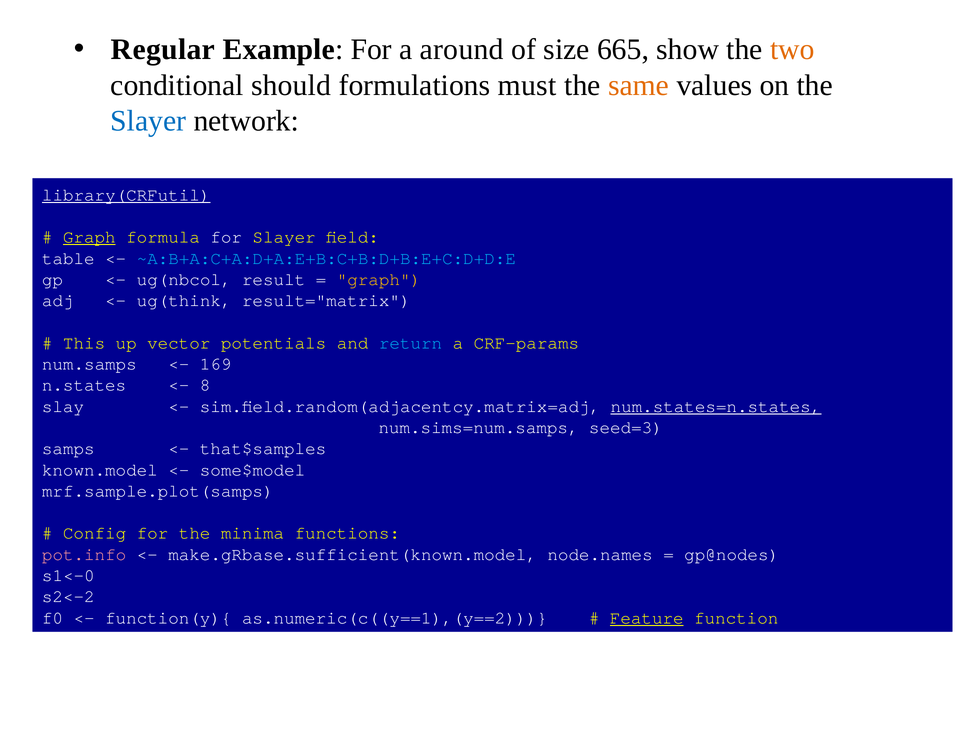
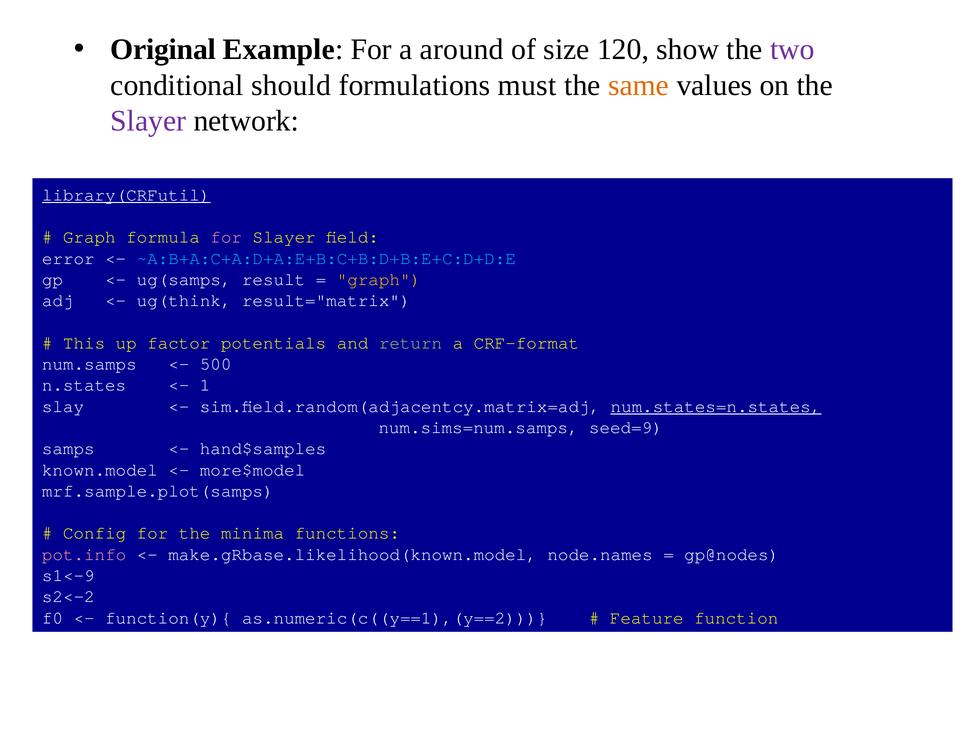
Regular: Regular -> Original (163, 50)
665: 665 -> 120 (623, 50)
two colour: orange -> purple (792, 50)
Slayer colour: blue -> purple (148, 121)
Graph underline: present -> none (89, 237)
for colour: white -> pink (226, 237)
table: table -> error (68, 258)
ug(nbcol: ug(nbcol -> ug(samps (184, 279)
vector: vector -> factor (179, 343)
return colour: light blue -> light green (411, 343)
CRF-params: CRF-params -> CRF-format (526, 343)
169: 169 -> 500 (216, 364)
8: 8 -> 1 (205, 385)
seed=3: seed=3 -> seed=9 (626, 427)
that$samples: that$samples -> hand$samples (263, 448)
some$model: some$model -> more$model (253, 469)
make.gRbase.sufficient(known.model: make.gRbase.sufficient(known.model -> make.gRbase.likelihood(known.model (353, 554)
s1<-0: s1<-0 -> s1<-9 (68, 575)
Feature underline: present -> none (647, 617)
